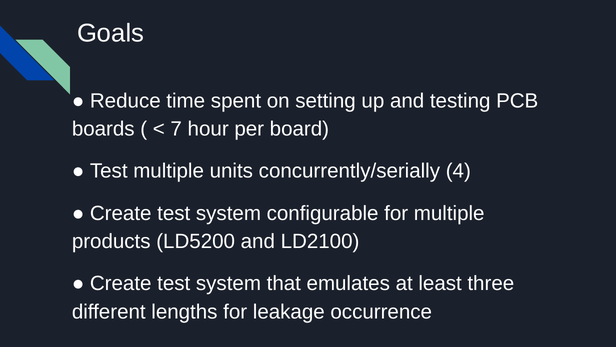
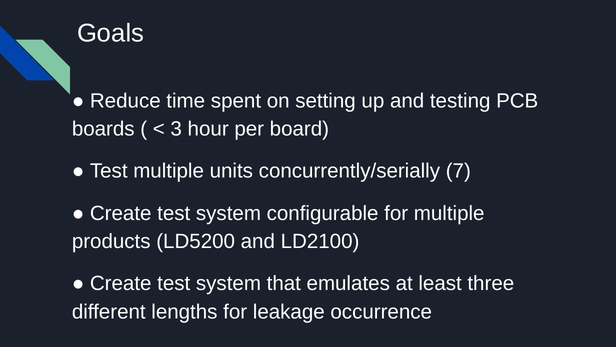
7: 7 -> 3 (176, 129)
4: 4 -> 7 (458, 171)
